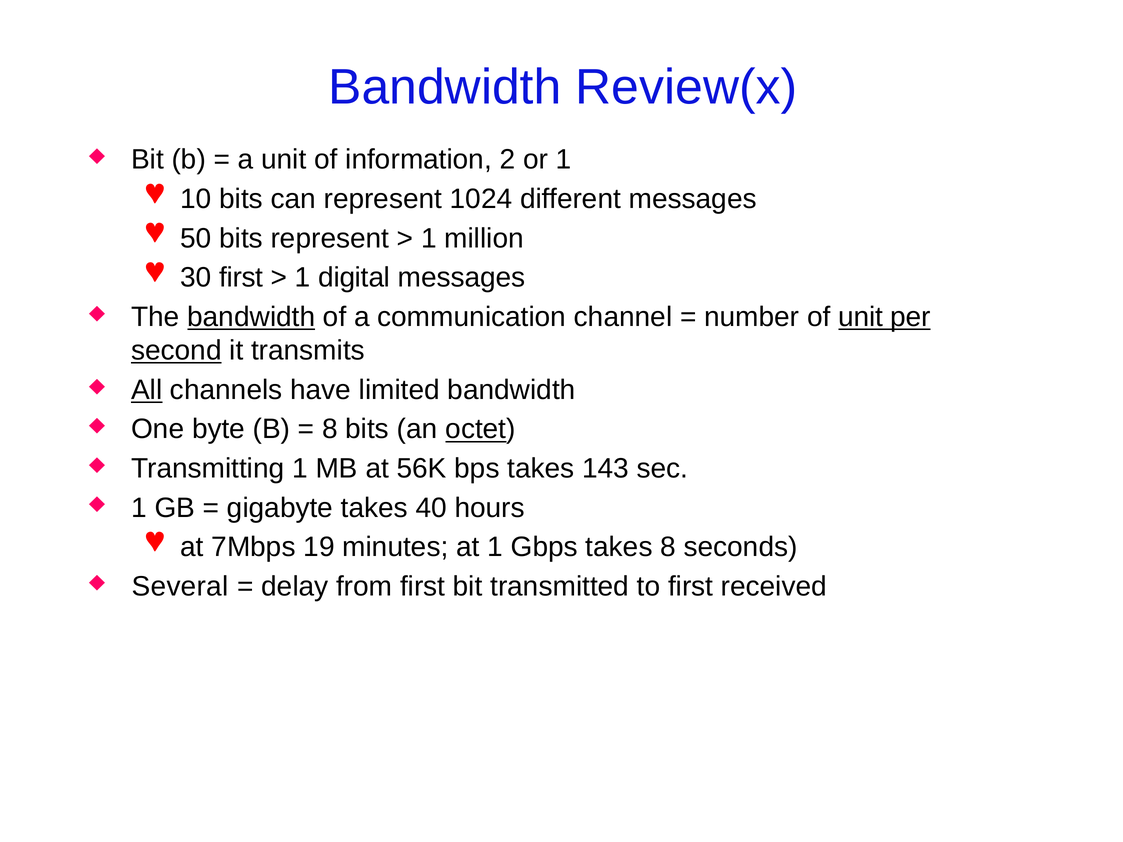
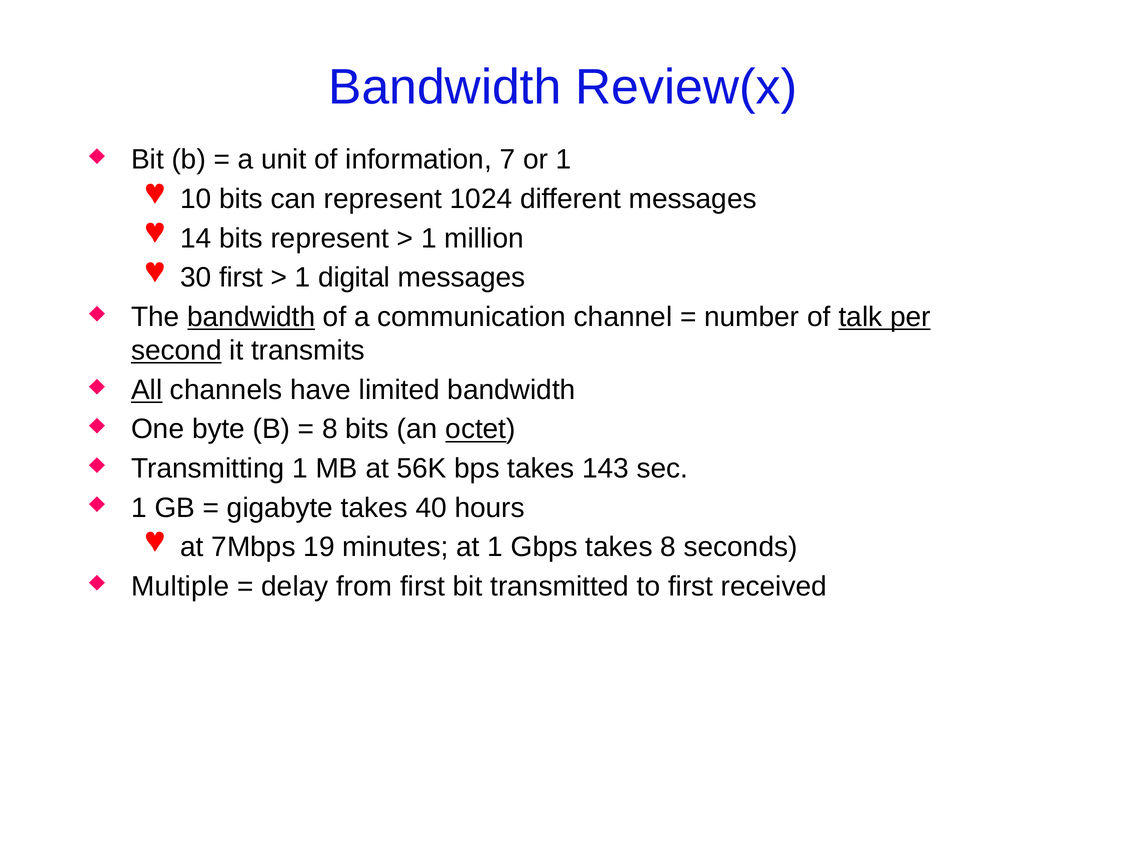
2: 2 -> 7 (508, 160)
50: 50 -> 14 (196, 238)
of unit: unit -> talk (861, 317)
Several: Several -> Multiple (180, 587)
